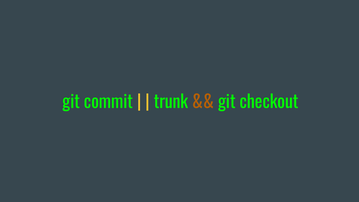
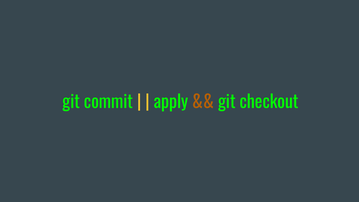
trunk: trunk -> apply (171, 102)
